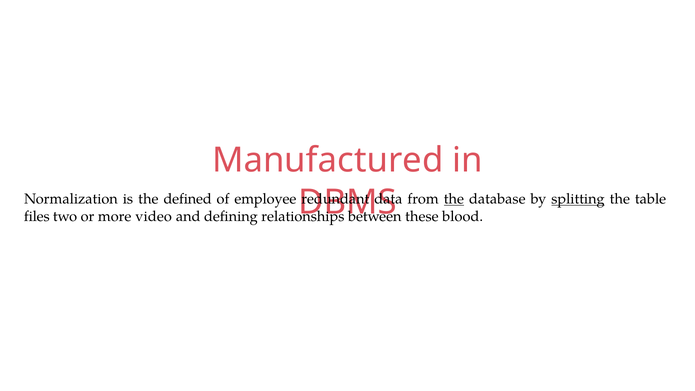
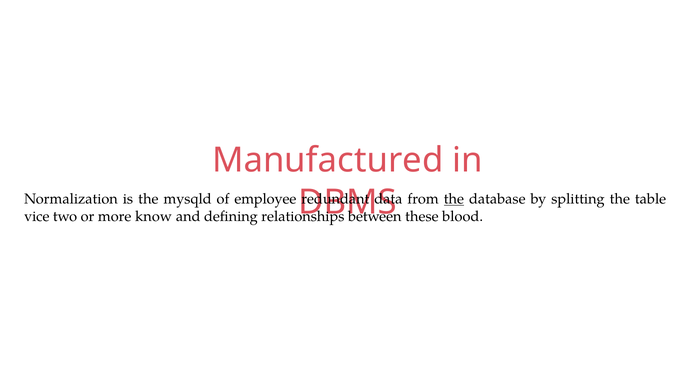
defined: defined -> mysqld (188, 199)
splitting underline: present -> none (578, 199)
files: files -> vice (37, 216)
video: video -> know (154, 216)
